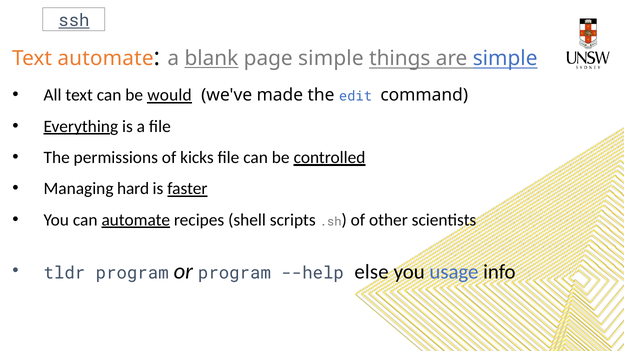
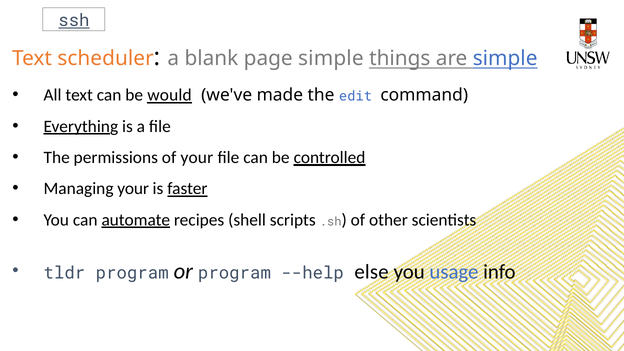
Text automate: automate -> scheduler (106, 58)
blank underline: present -> none (211, 58)
of kicks: kicks -> your (197, 158)
Managing hard: hard -> your (133, 189)
